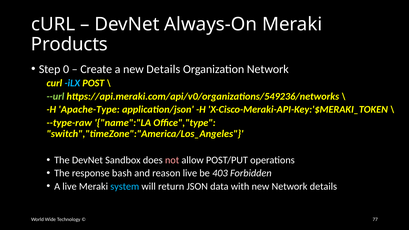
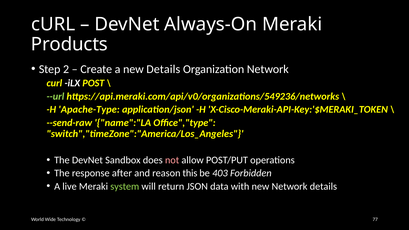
0: 0 -> 2 (66, 69)
iLX colour: light blue -> white (72, 83)
--type-raw: --type-raw -> --send-raw (69, 123)
bash: bash -> after (122, 173)
reason live: live -> this (190, 173)
system colour: light blue -> light green (125, 186)
